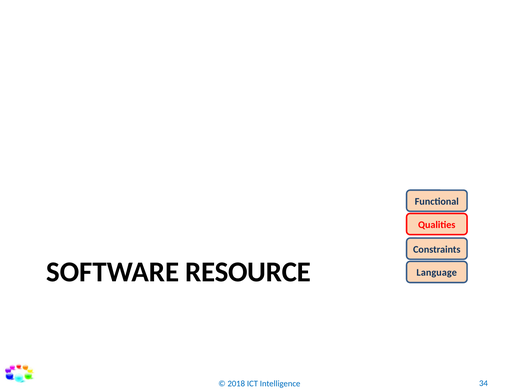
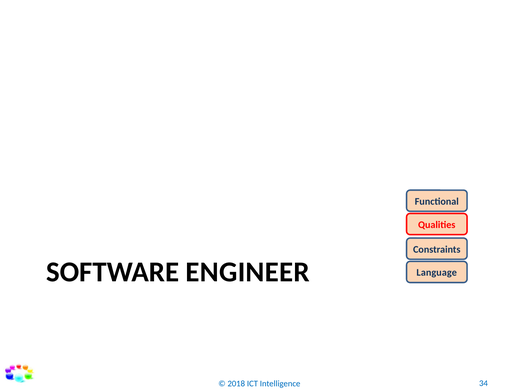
RESOURCE: RESOURCE -> ENGINEER (248, 272)
